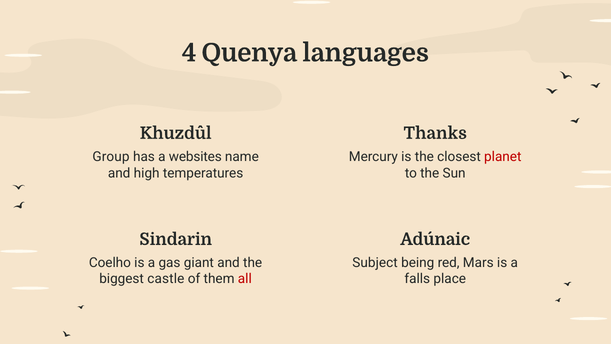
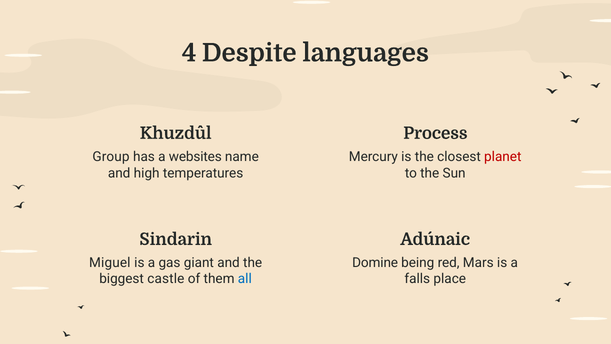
Quenya: Quenya -> Despite (249, 53)
Thanks: Thanks -> Process (435, 133)
Coelho: Coelho -> Miguel (110, 262)
Subject: Subject -> Domine (375, 262)
all colour: red -> blue (245, 279)
